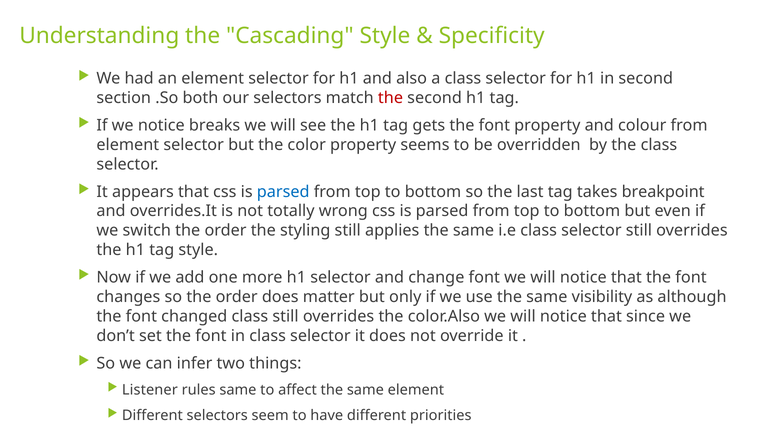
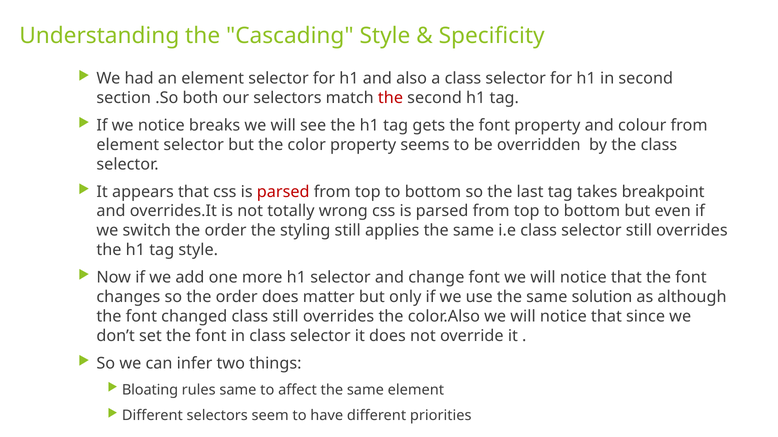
parsed colour: blue -> red (283, 192)
visibility: visibility -> solution (602, 297)
Listener: Listener -> Bloating (150, 390)
